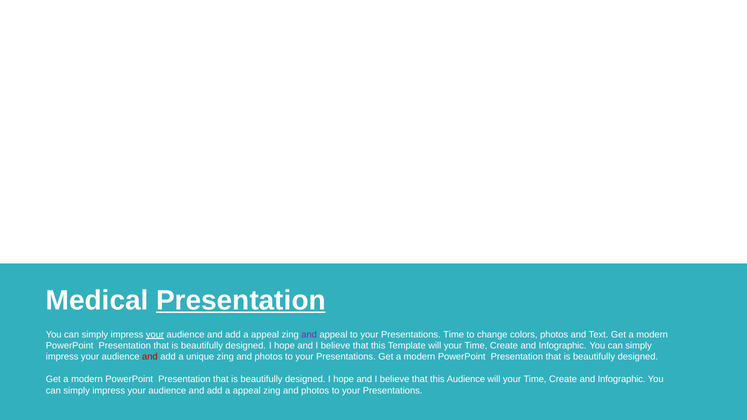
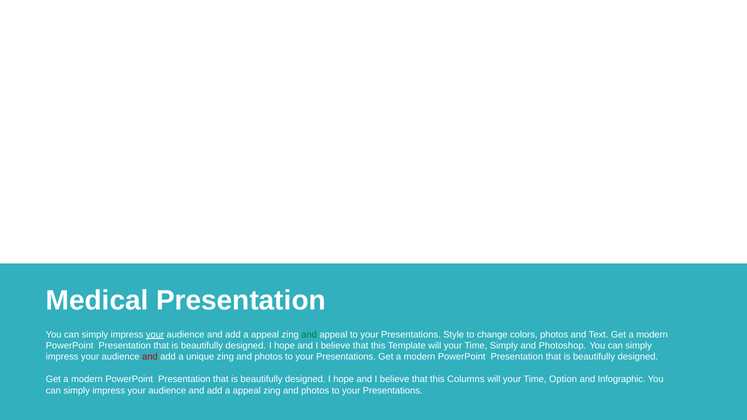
Presentation underline: present -> none (241, 300)
and colour: purple -> green (309, 335)
Presentations Time: Time -> Style (454, 335)
Create: Create -> Simply (504, 346)
Infographic: Infographic -> Photoshop (562, 346)
this Audience: Audience -> Columns (466, 379)
Create: Create -> Option (563, 379)
